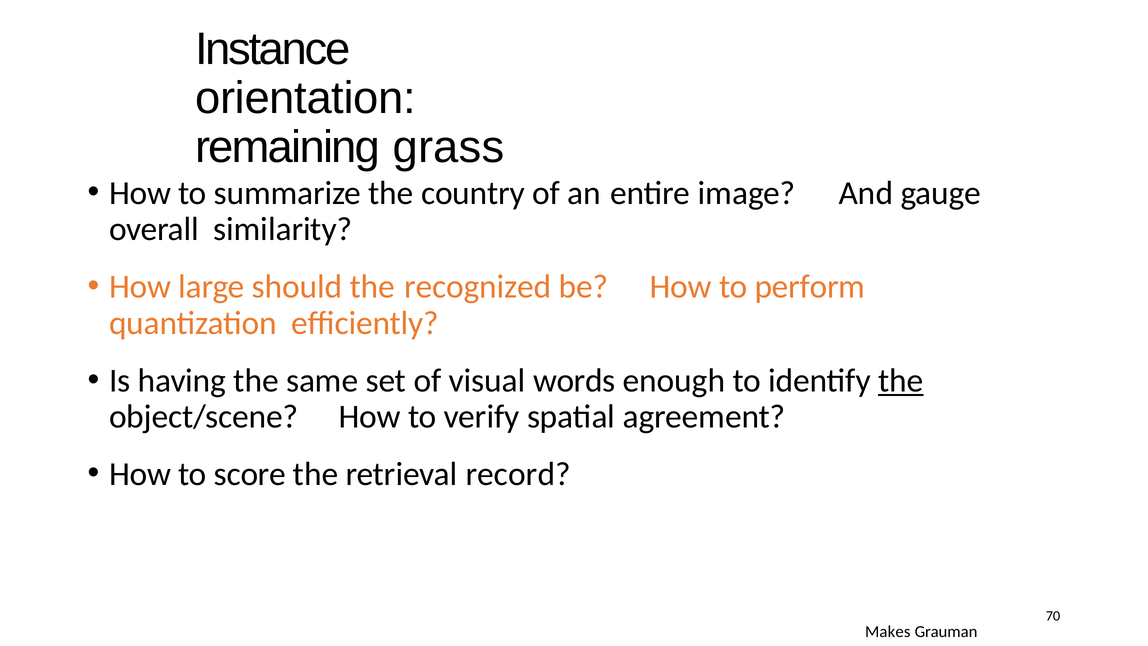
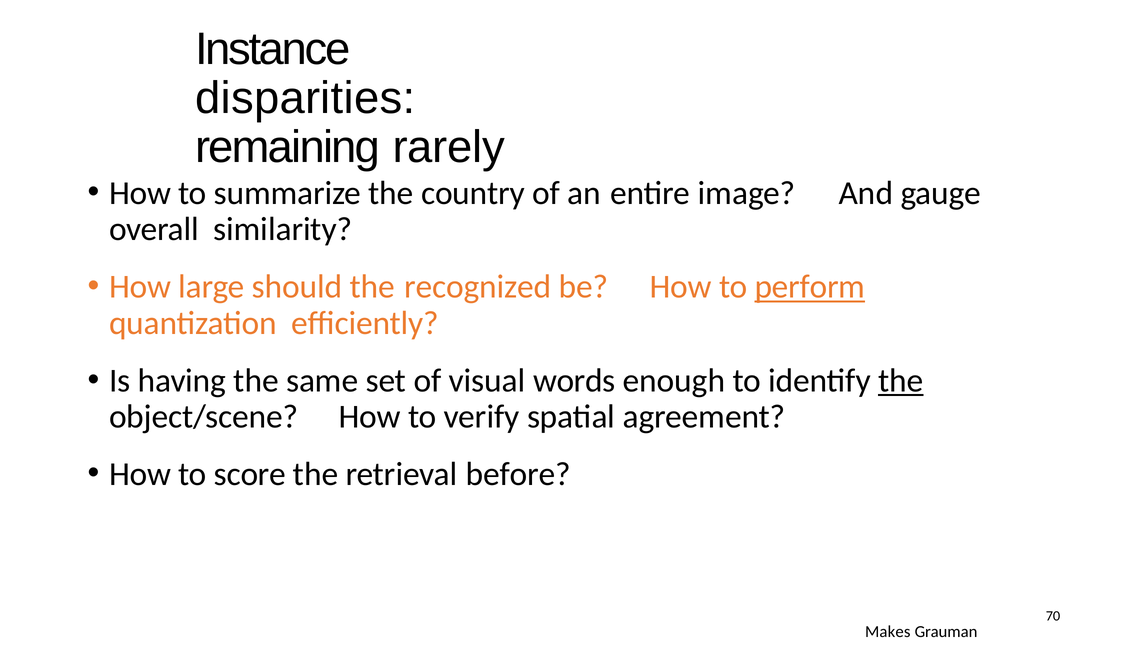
orientation: orientation -> disparities (305, 98)
grass: grass -> rarely (449, 147)
perform underline: none -> present (810, 287)
record: record -> before (518, 474)
